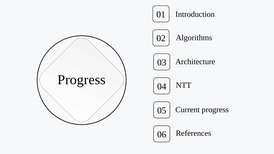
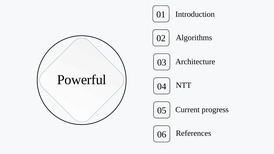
Progress: Progress -> Powerful (82, 80)
